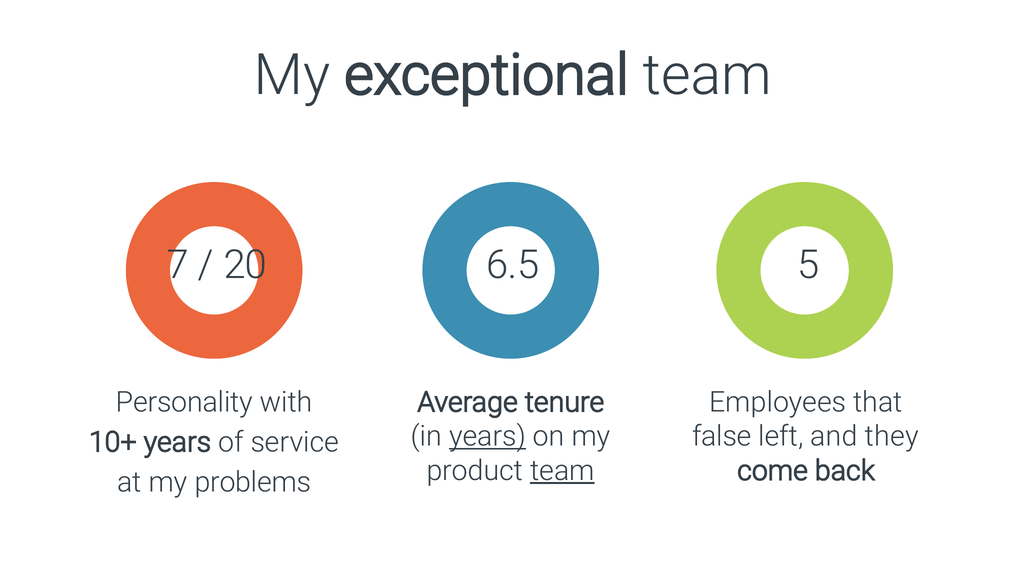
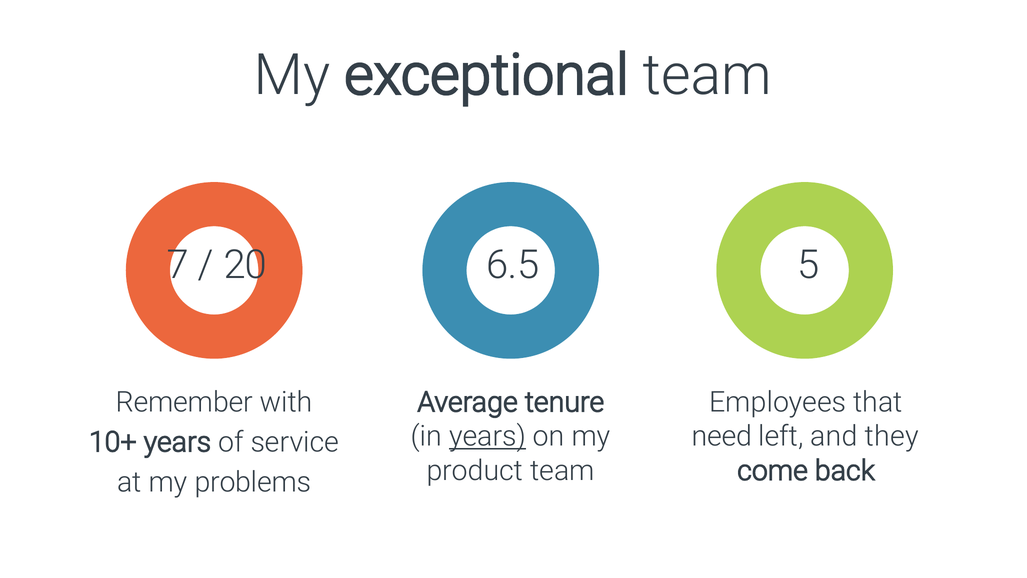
Personality: Personality -> Remember (184, 402)
false: false -> need (722, 436)
team underline: present -> none (562, 470)
